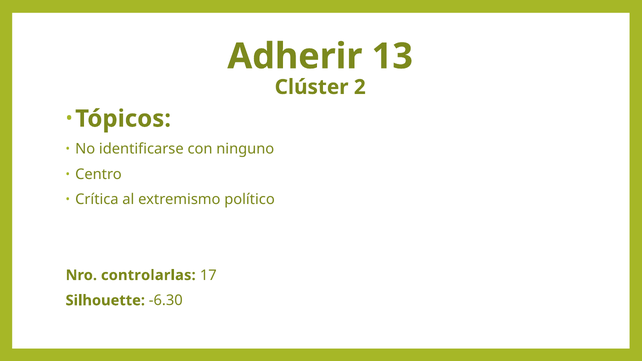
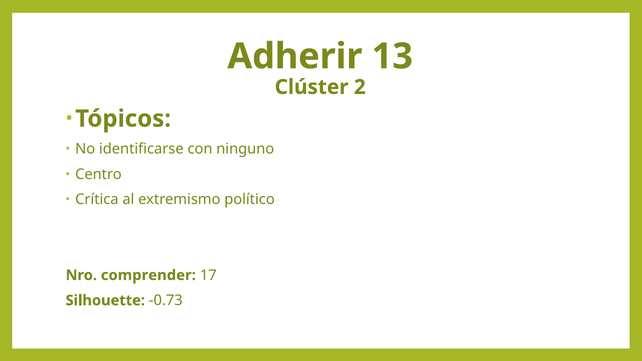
controlarlas: controlarlas -> comprender (148, 275)
-6.30: -6.30 -> -0.73 (166, 301)
